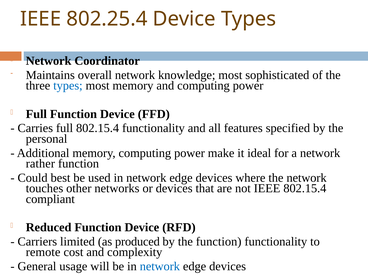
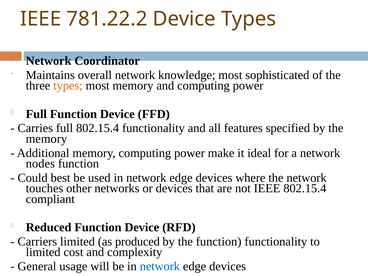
802.25.4: 802.25.4 -> 781.22.2 (107, 19)
types colour: blue -> orange (68, 86)
personal: personal -> memory (46, 139)
rather: rather -> nodes (40, 164)
remote: remote -> limited (43, 252)
